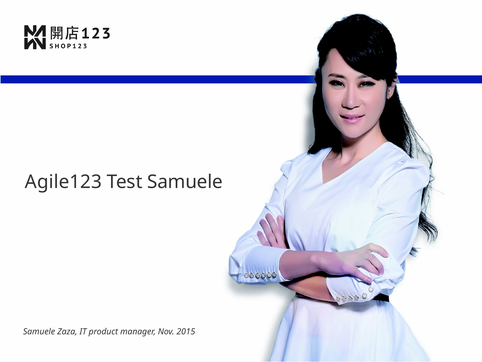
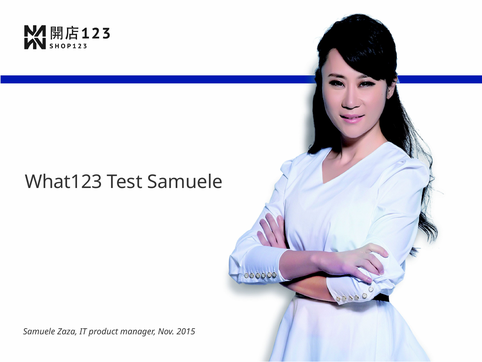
Agile123: Agile123 -> What123 (64, 182)
